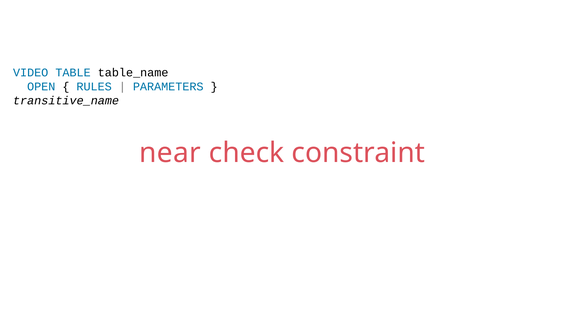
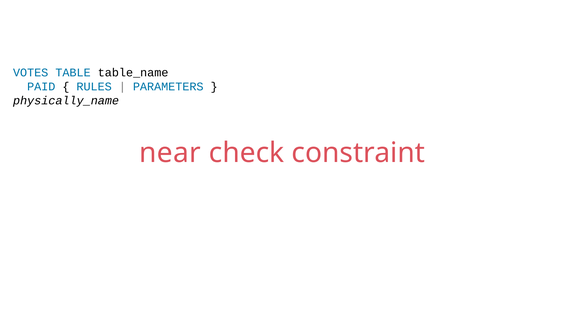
VIDEO: VIDEO -> VOTES (31, 73)
OPEN: OPEN -> PAID (41, 87)
transitive_name: transitive_name -> physically_name (66, 101)
